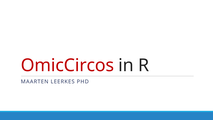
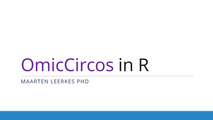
OmicCircos colour: red -> purple (67, 65)
